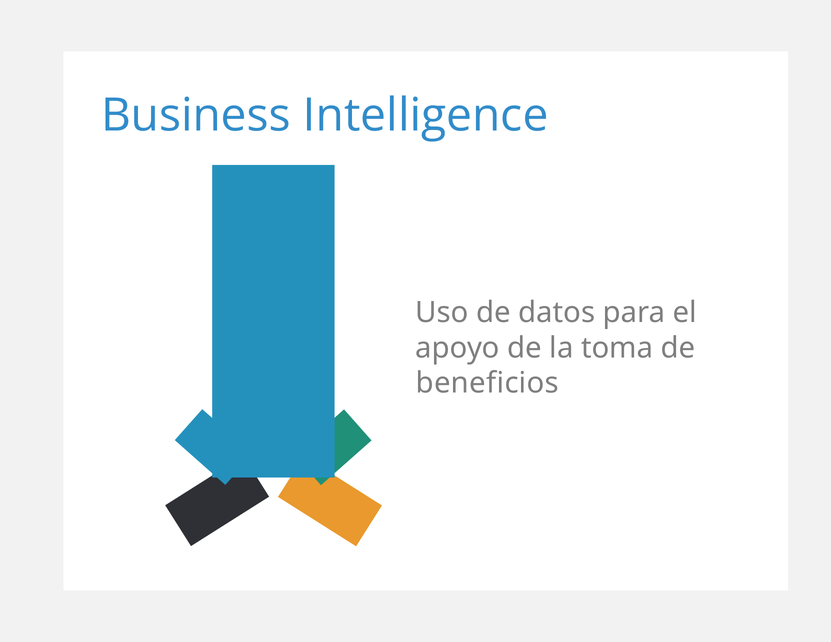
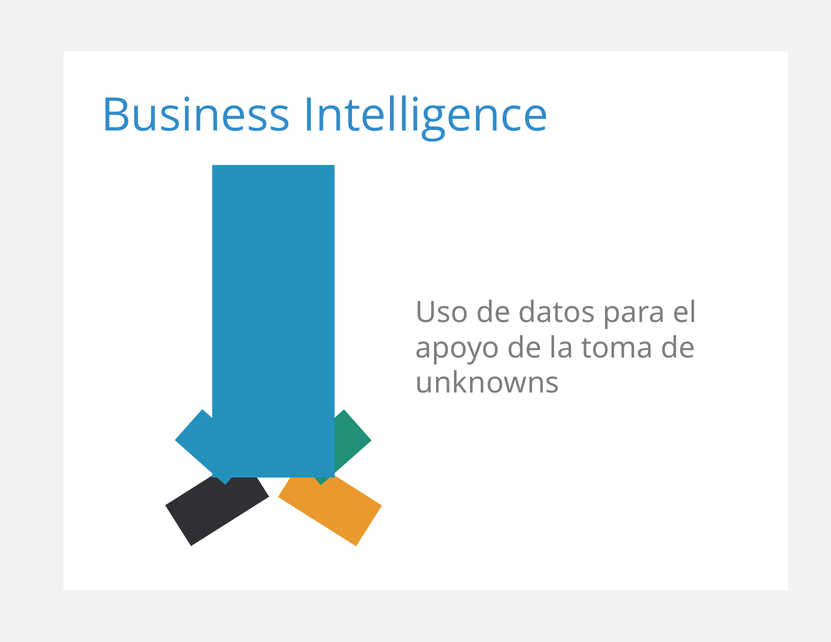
beneficios: beneficios -> unknowns (487, 383)
